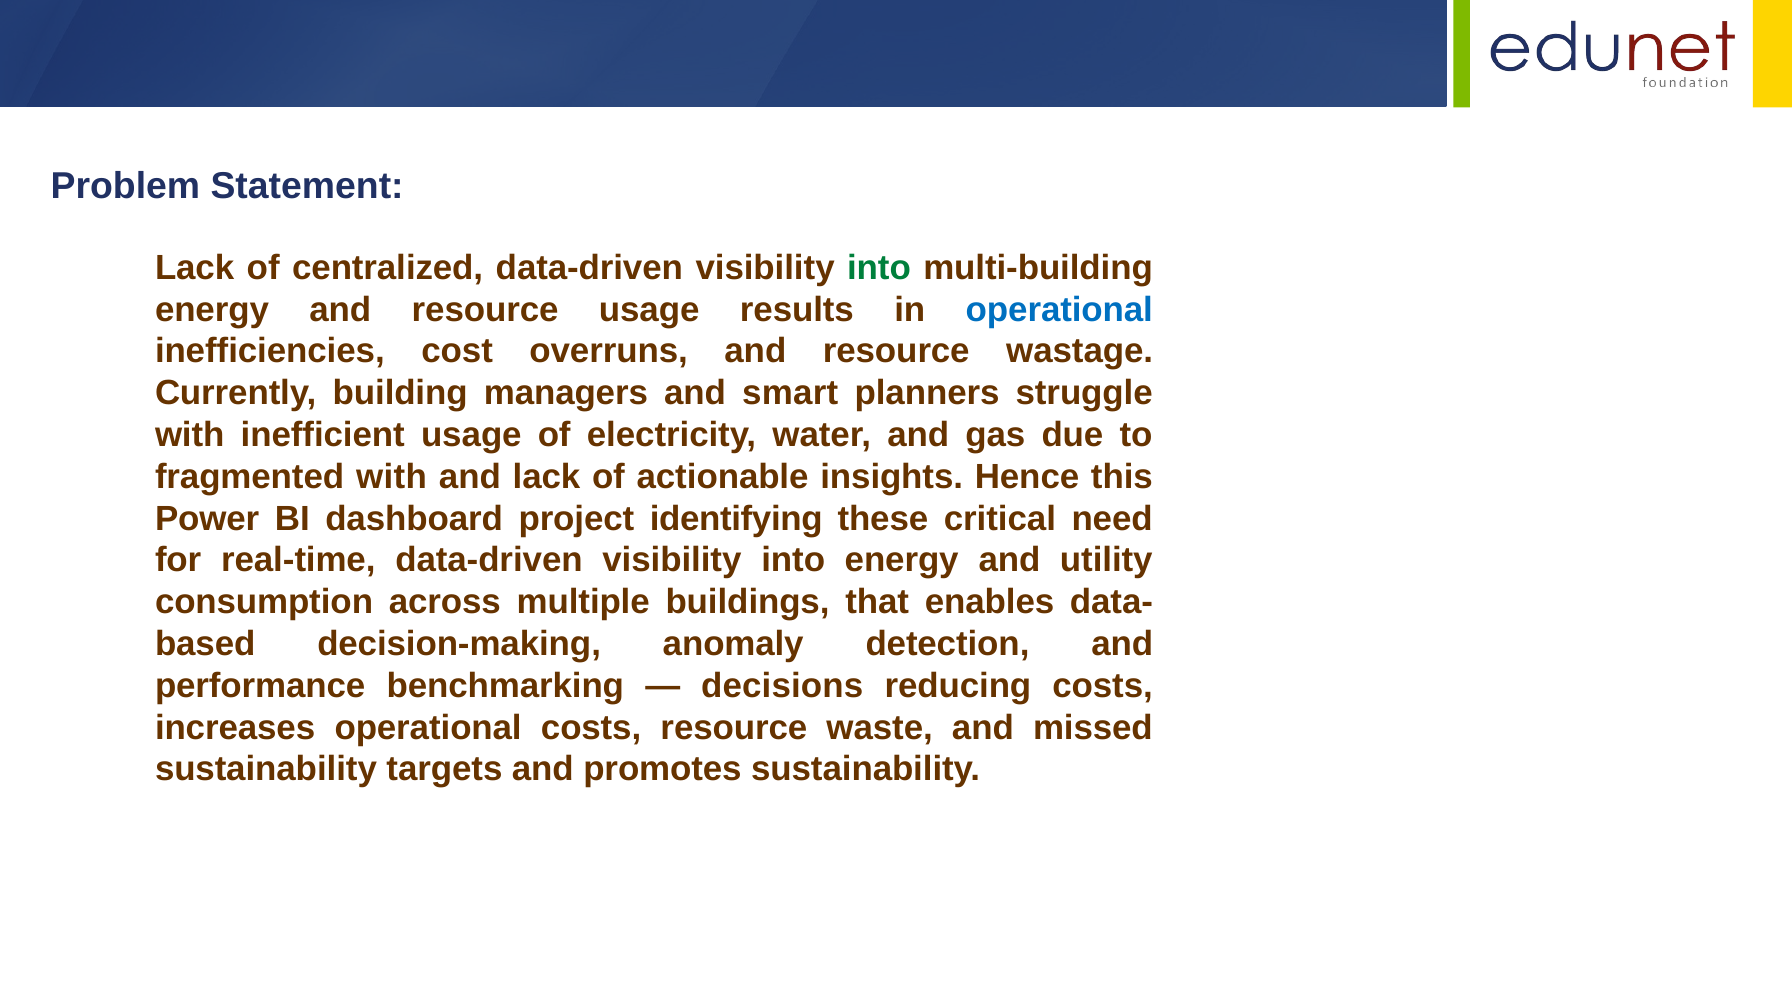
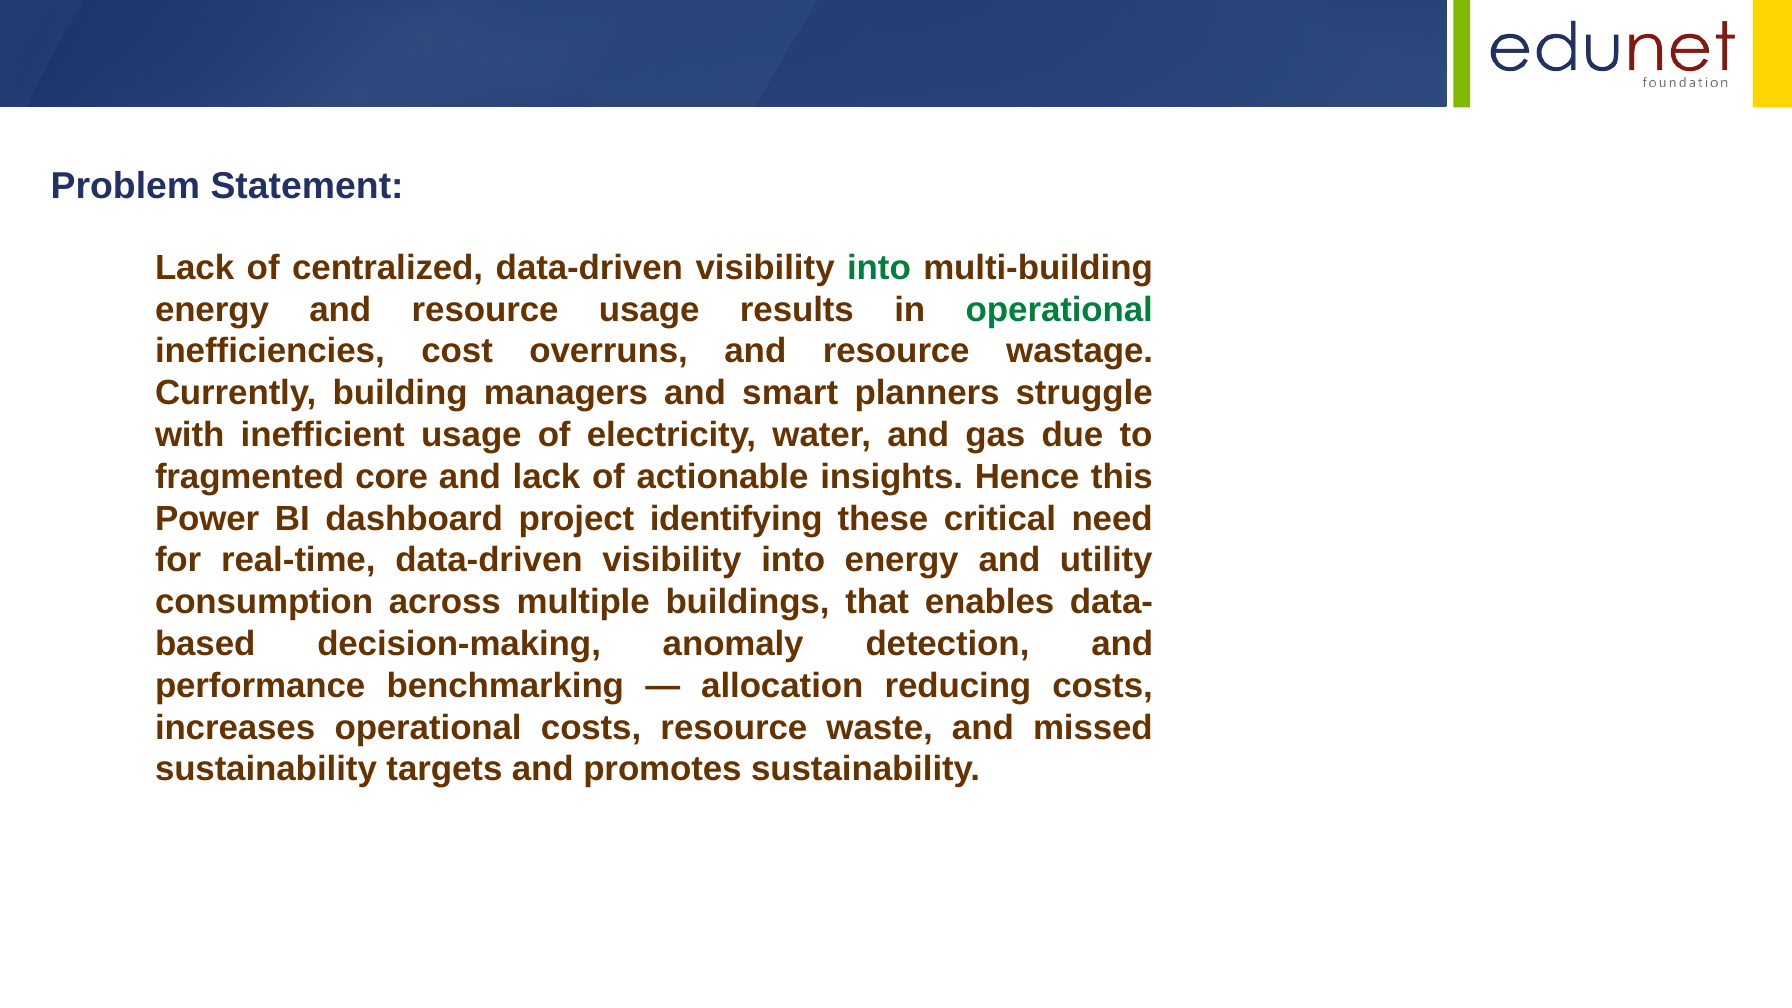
operational colour: blue -> green (1059, 310)
fragmented with: with -> core (392, 477)
decisions: decisions -> allocation (782, 686)
